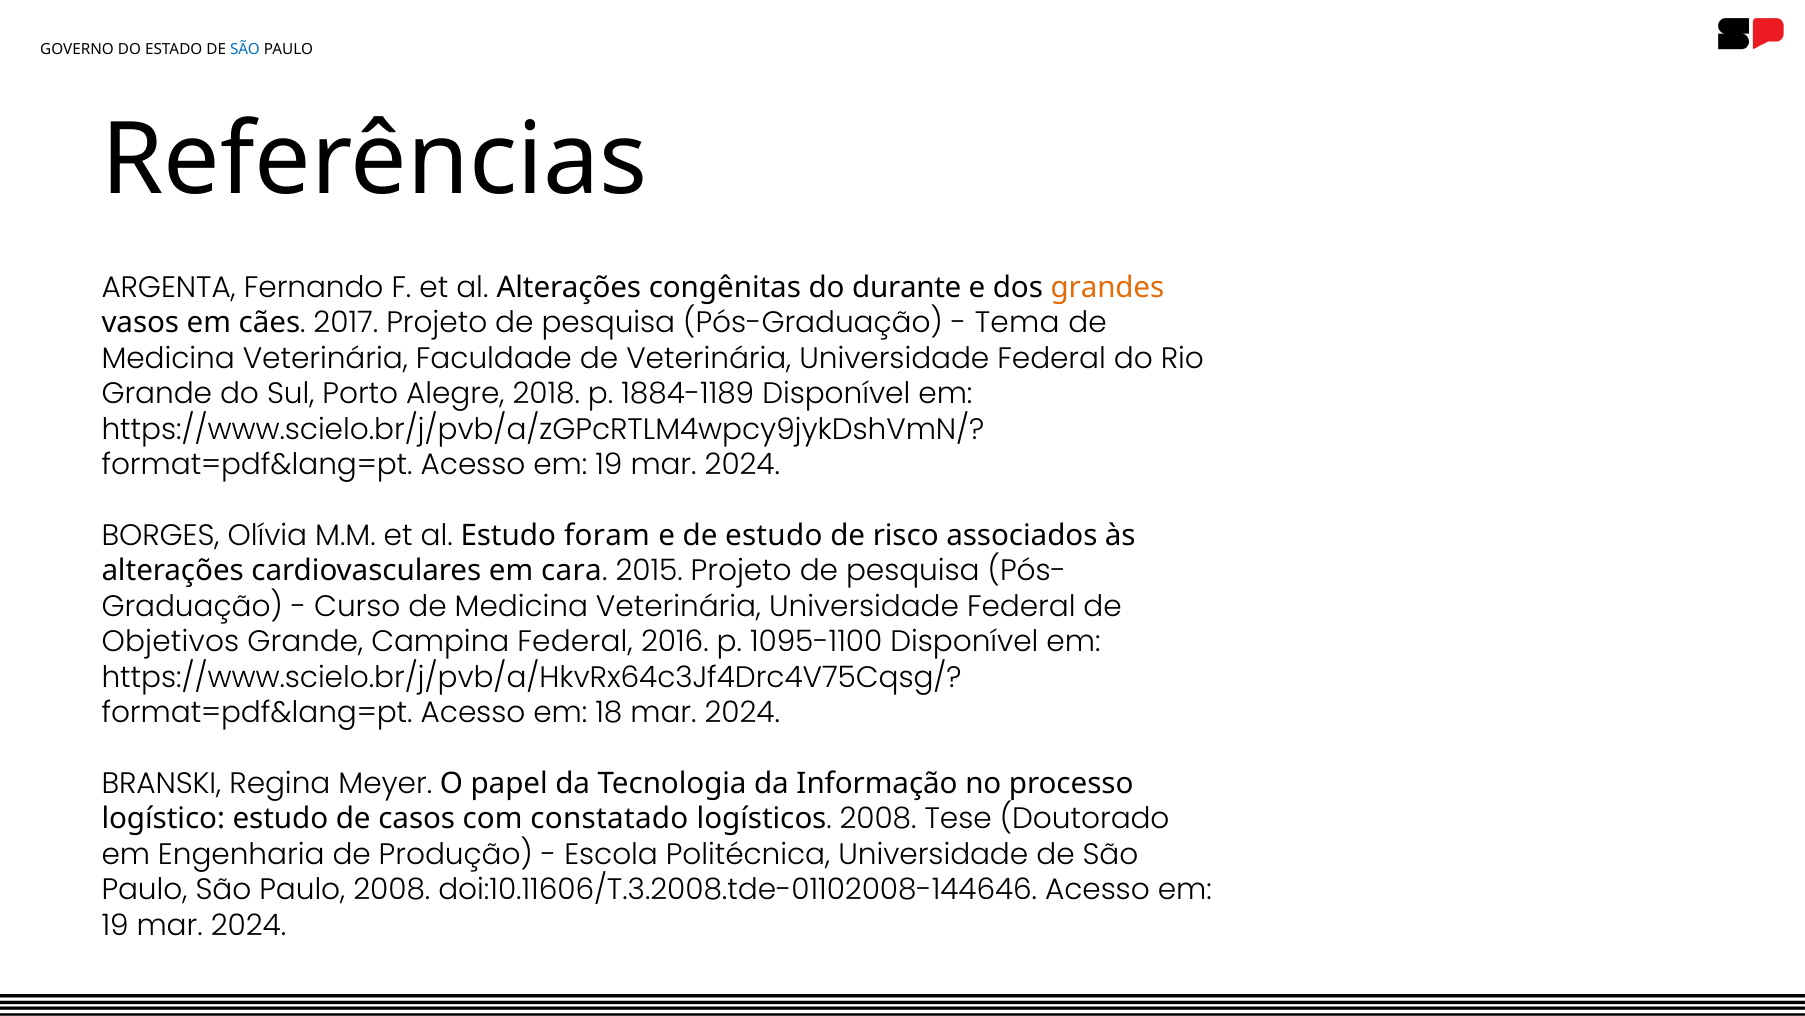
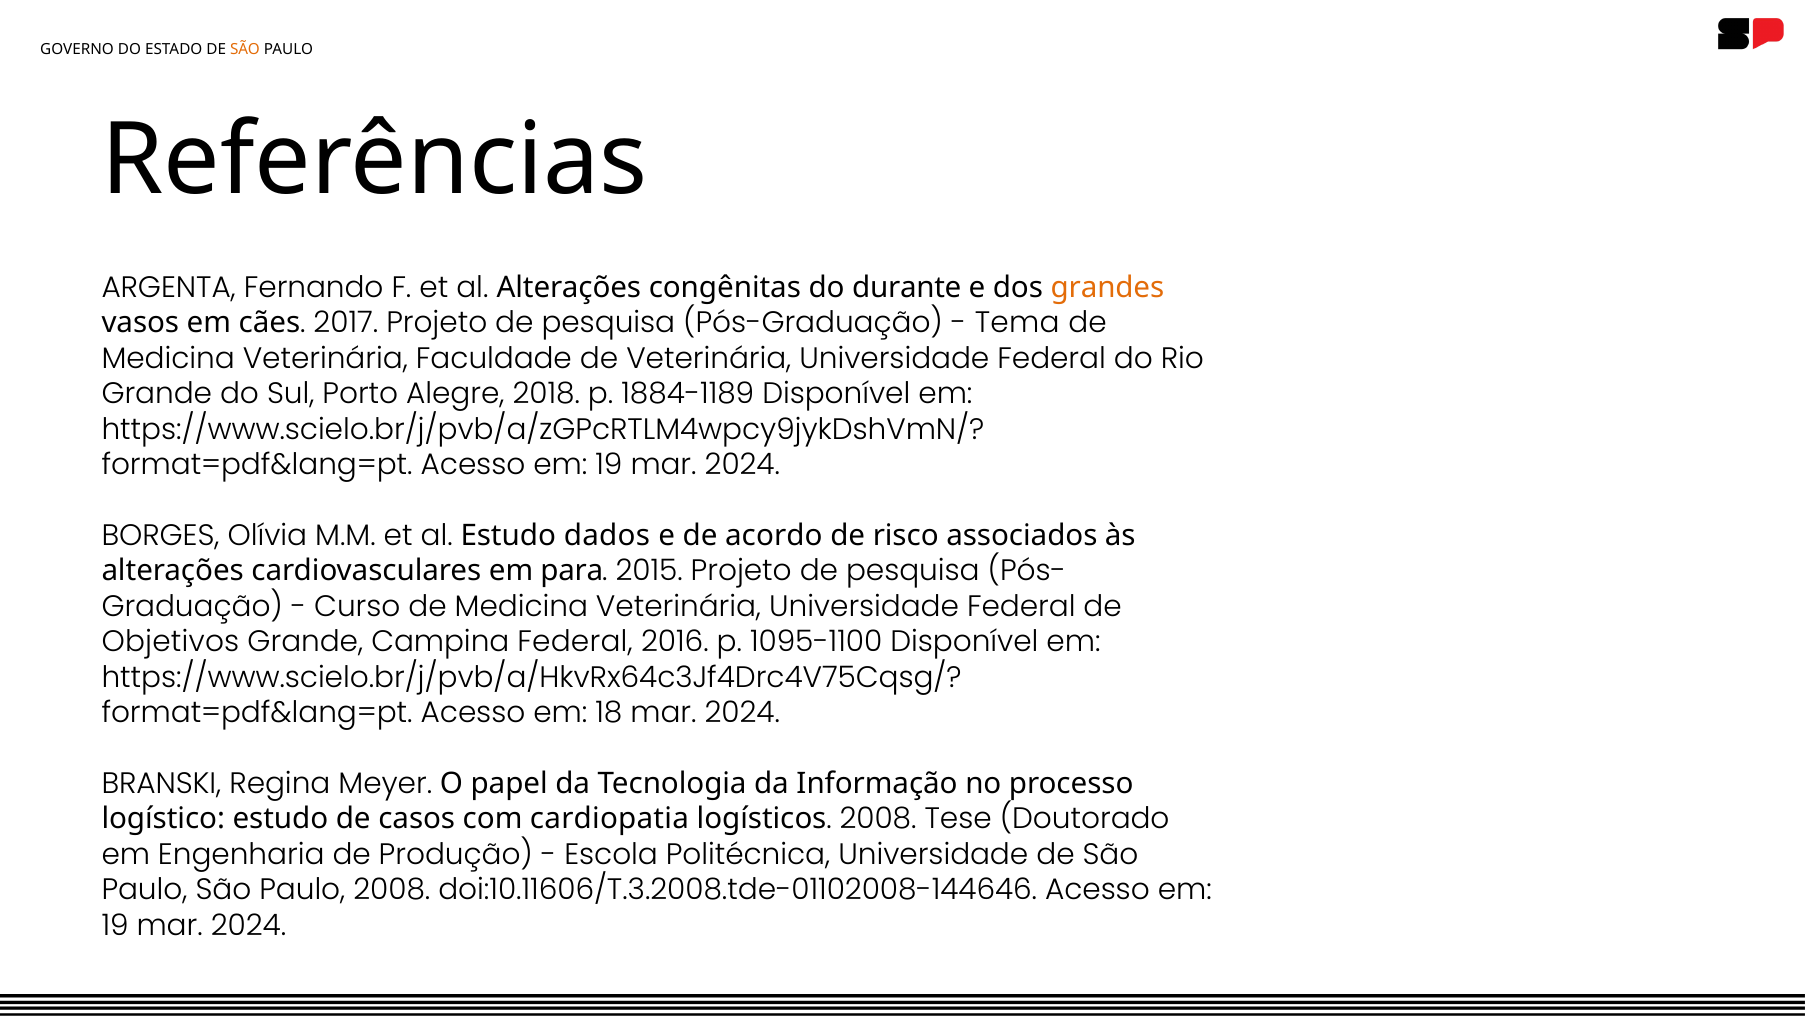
SÃO colour: blue -> orange (245, 49)
foram: foram -> dados (607, 535)
de estudo: estudo -> acordo (774, 535)
cara: cara -> para (572, 571)
constatado: constatado -> cardiopatia (609, 819)
